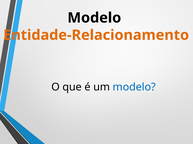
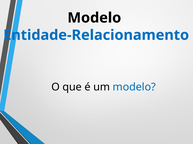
Entidade-Relacionamento colour: orange -> blue (96, 35)
